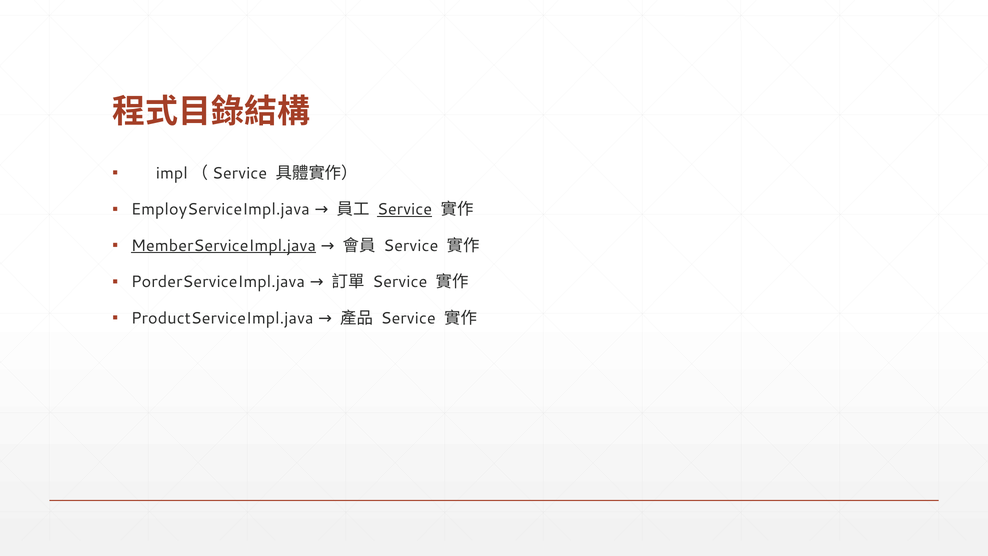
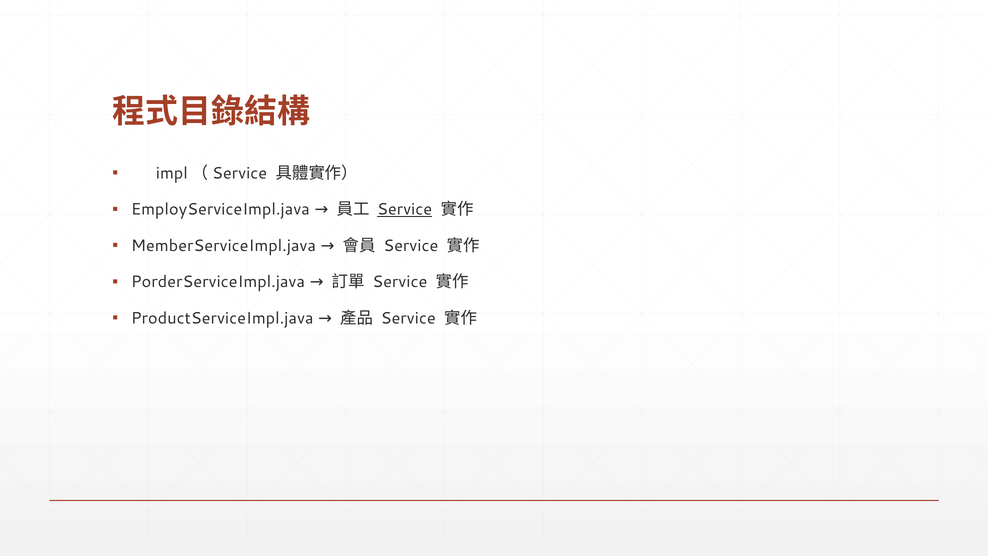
MemberServiceImpl.java underline: present -> none (223, 246)
